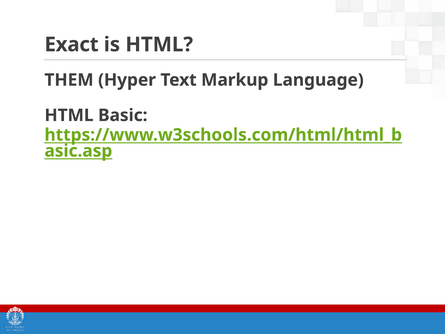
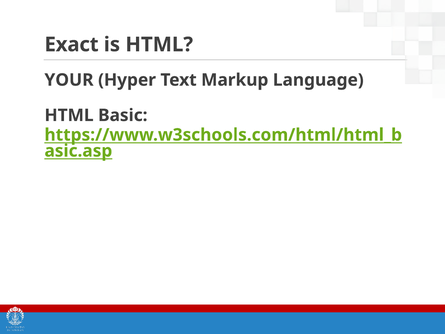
THEM: THEM -> YOUR (69, 80)
